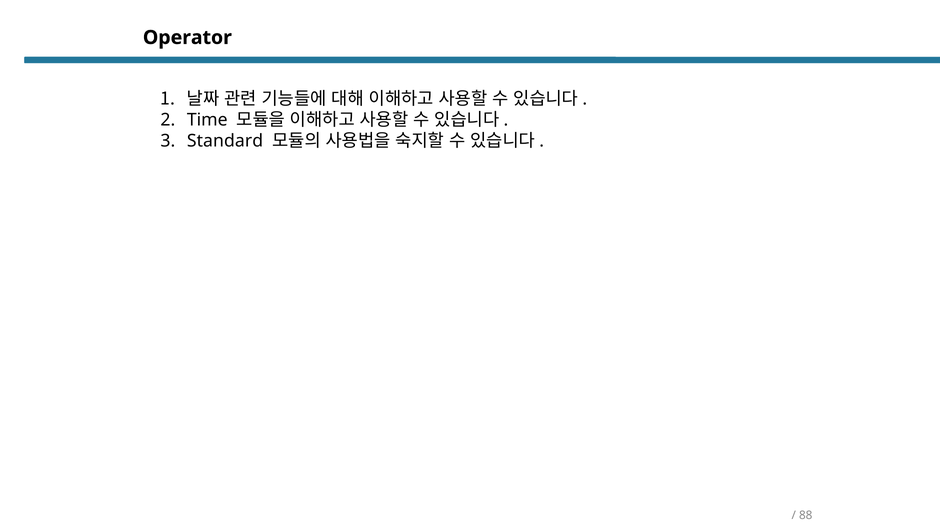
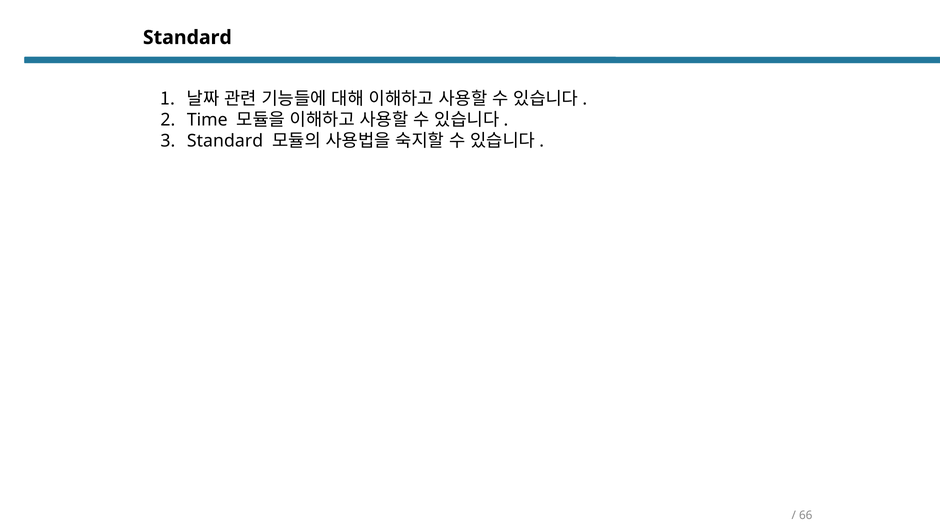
Operator: Operator -> Standard (187, 38)
88: 88 -> 66 (806, 515)
